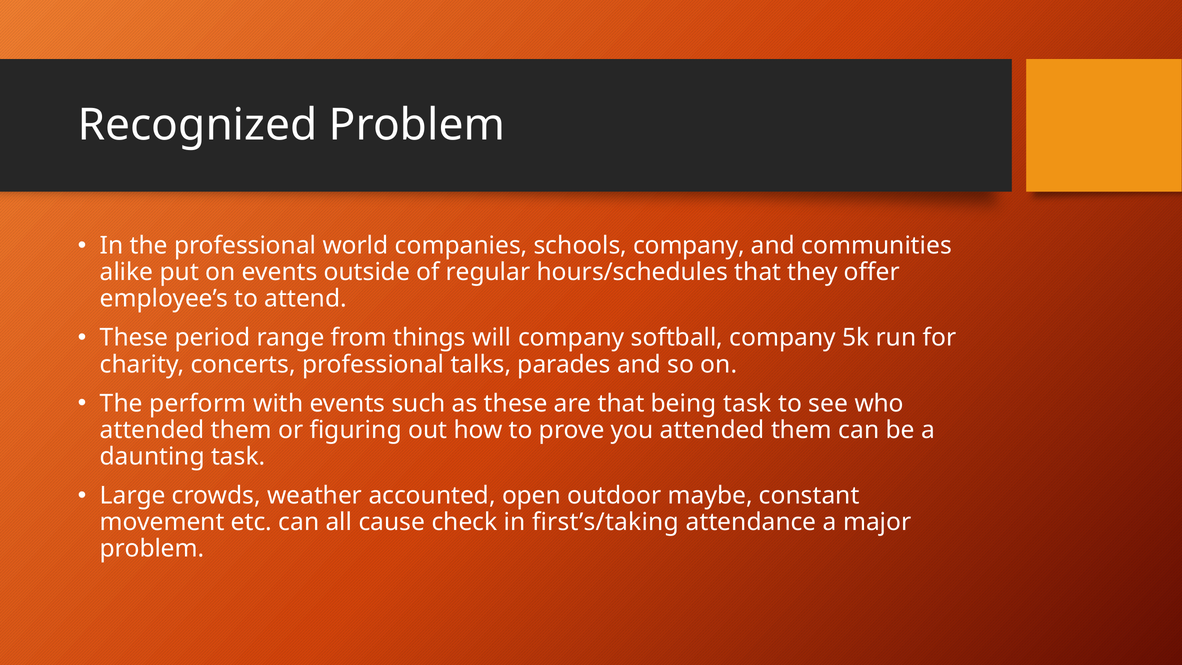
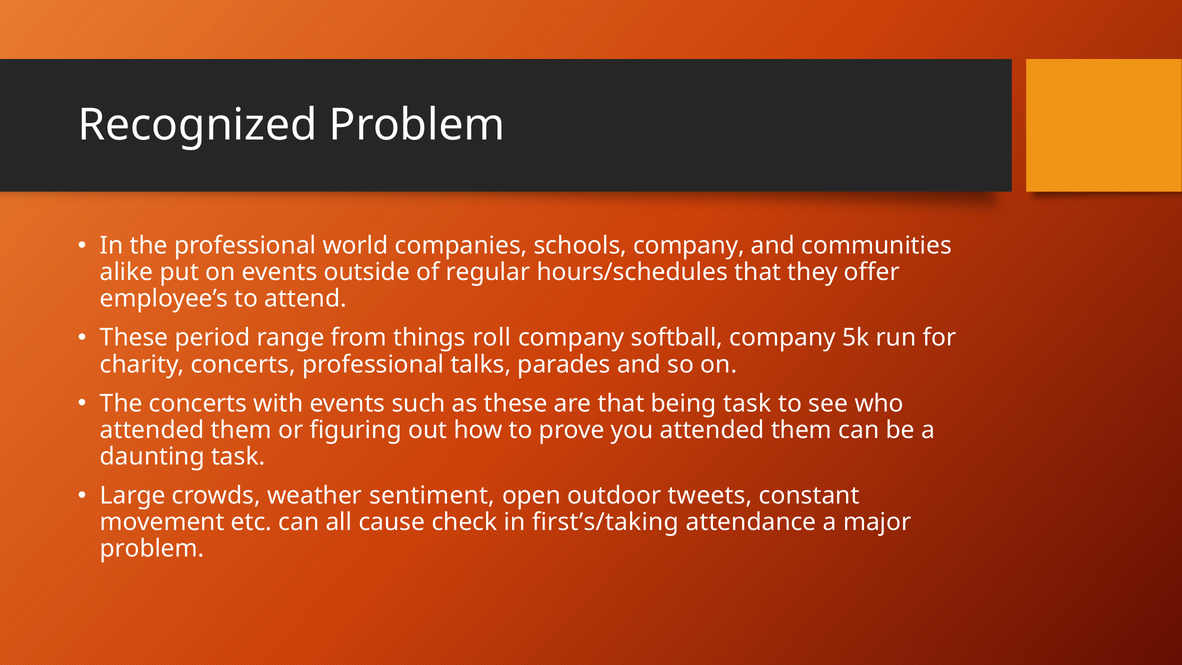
will: will -> roll (492, 338)
The perform: perform -> concerts (198, 403)
accounted: accounted -> sentiment (432, 496)
maybe: maybe -> tweets (710, 496)
